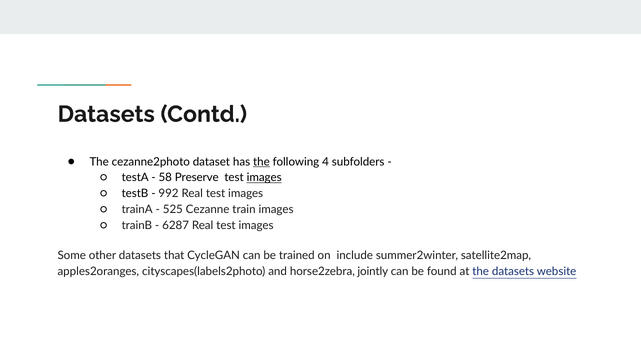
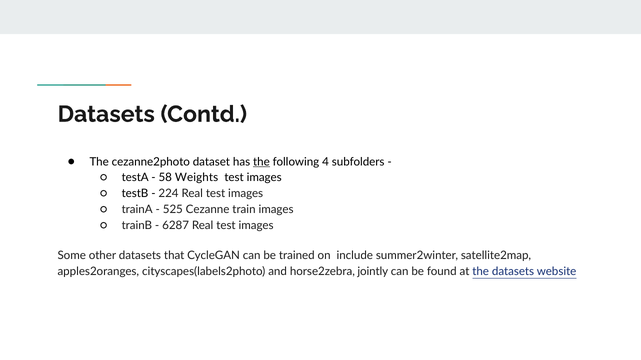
Preserve: Preserve -> Weights (197, 178)
images underline: present -> none (264, 178)
992: 992 -> 224 (169, 194)
